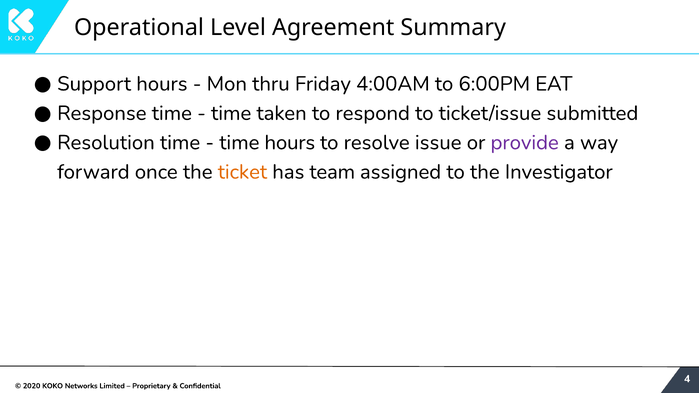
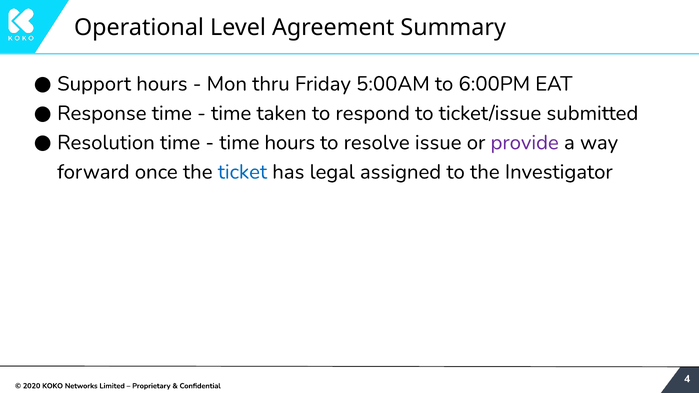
4:00AM: 4:00AM -> 5:00AM (393, 84)
ticket colour: orange -> blue (242, 172)
team: team -> legal (332, 172)
